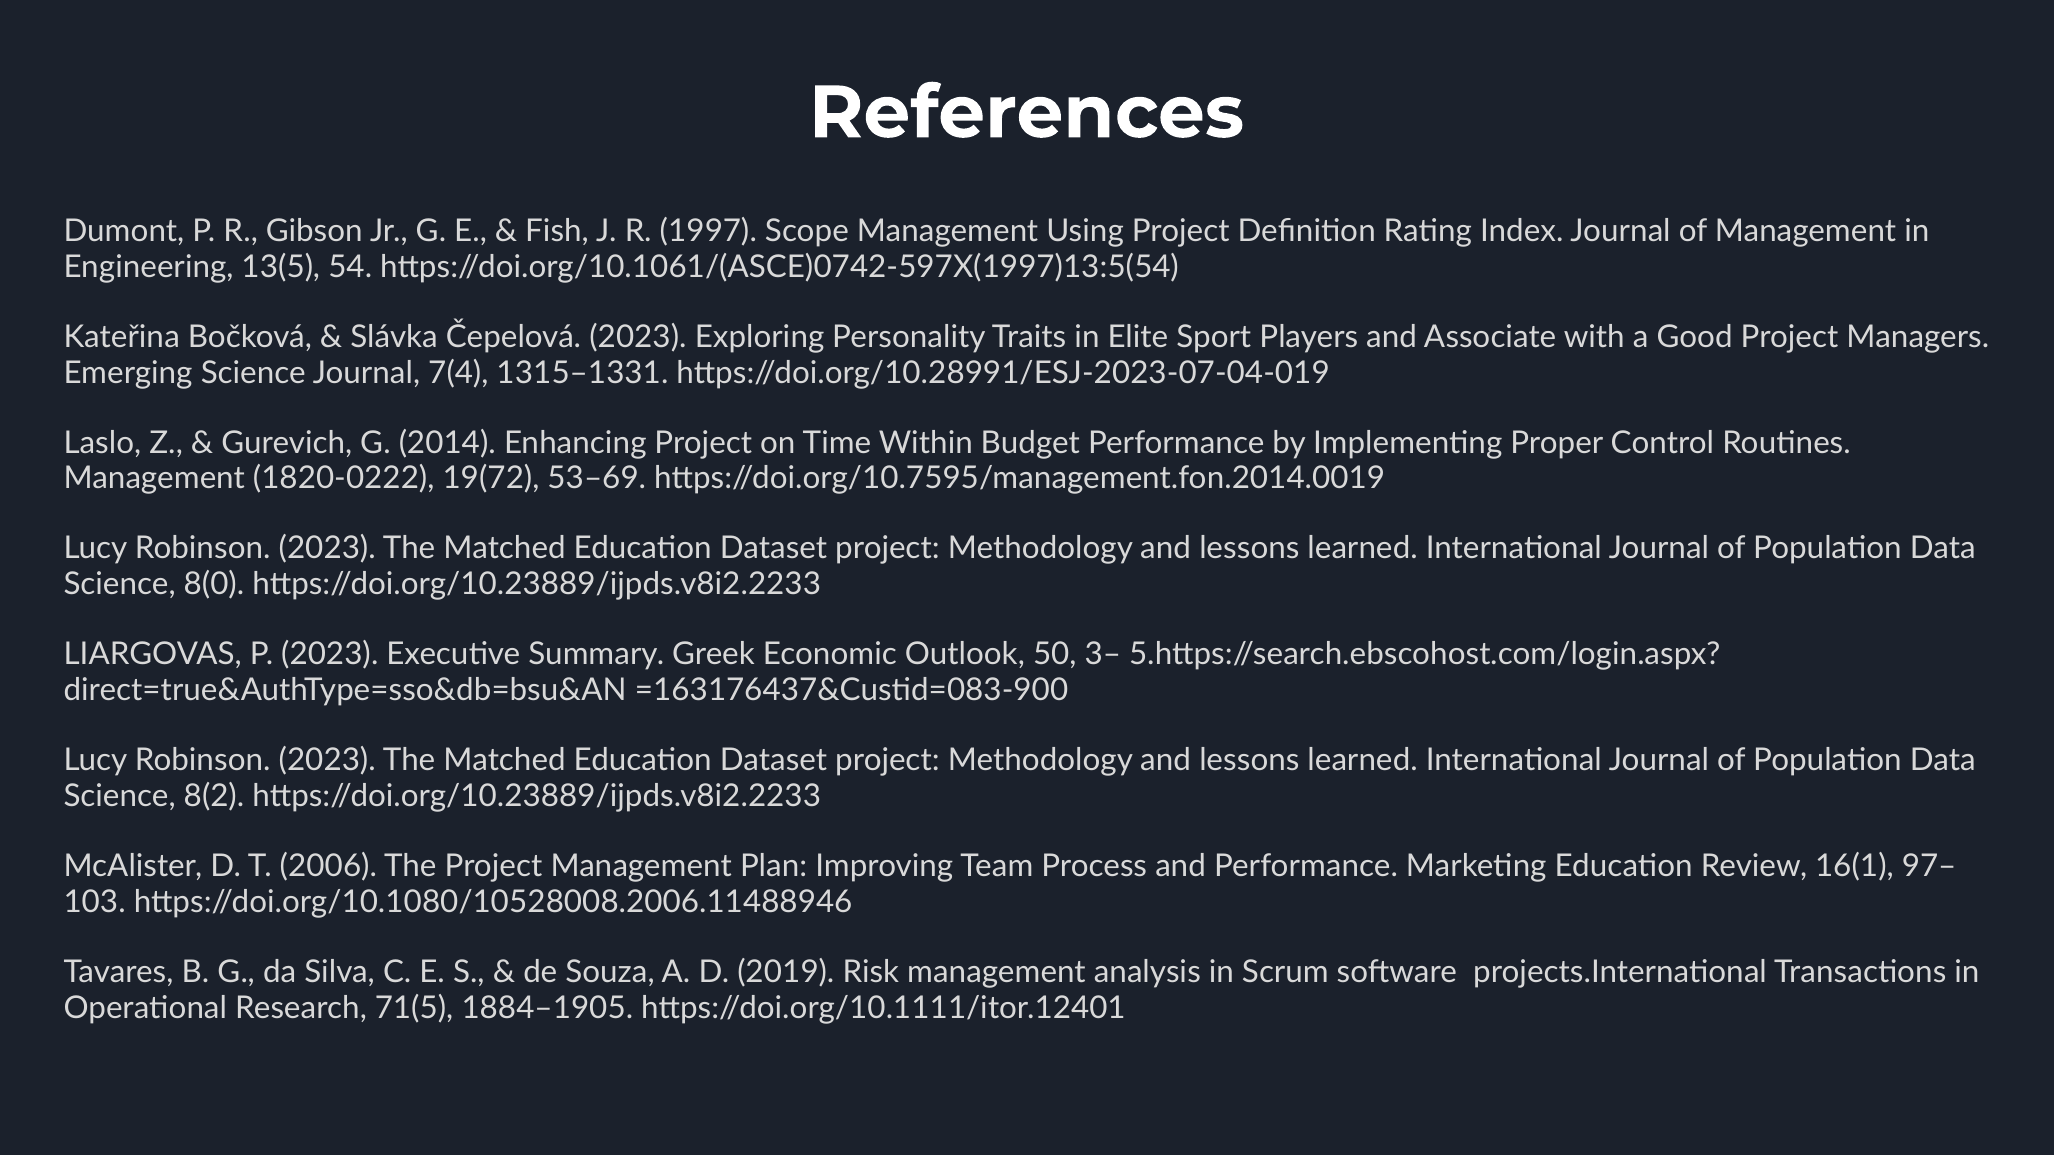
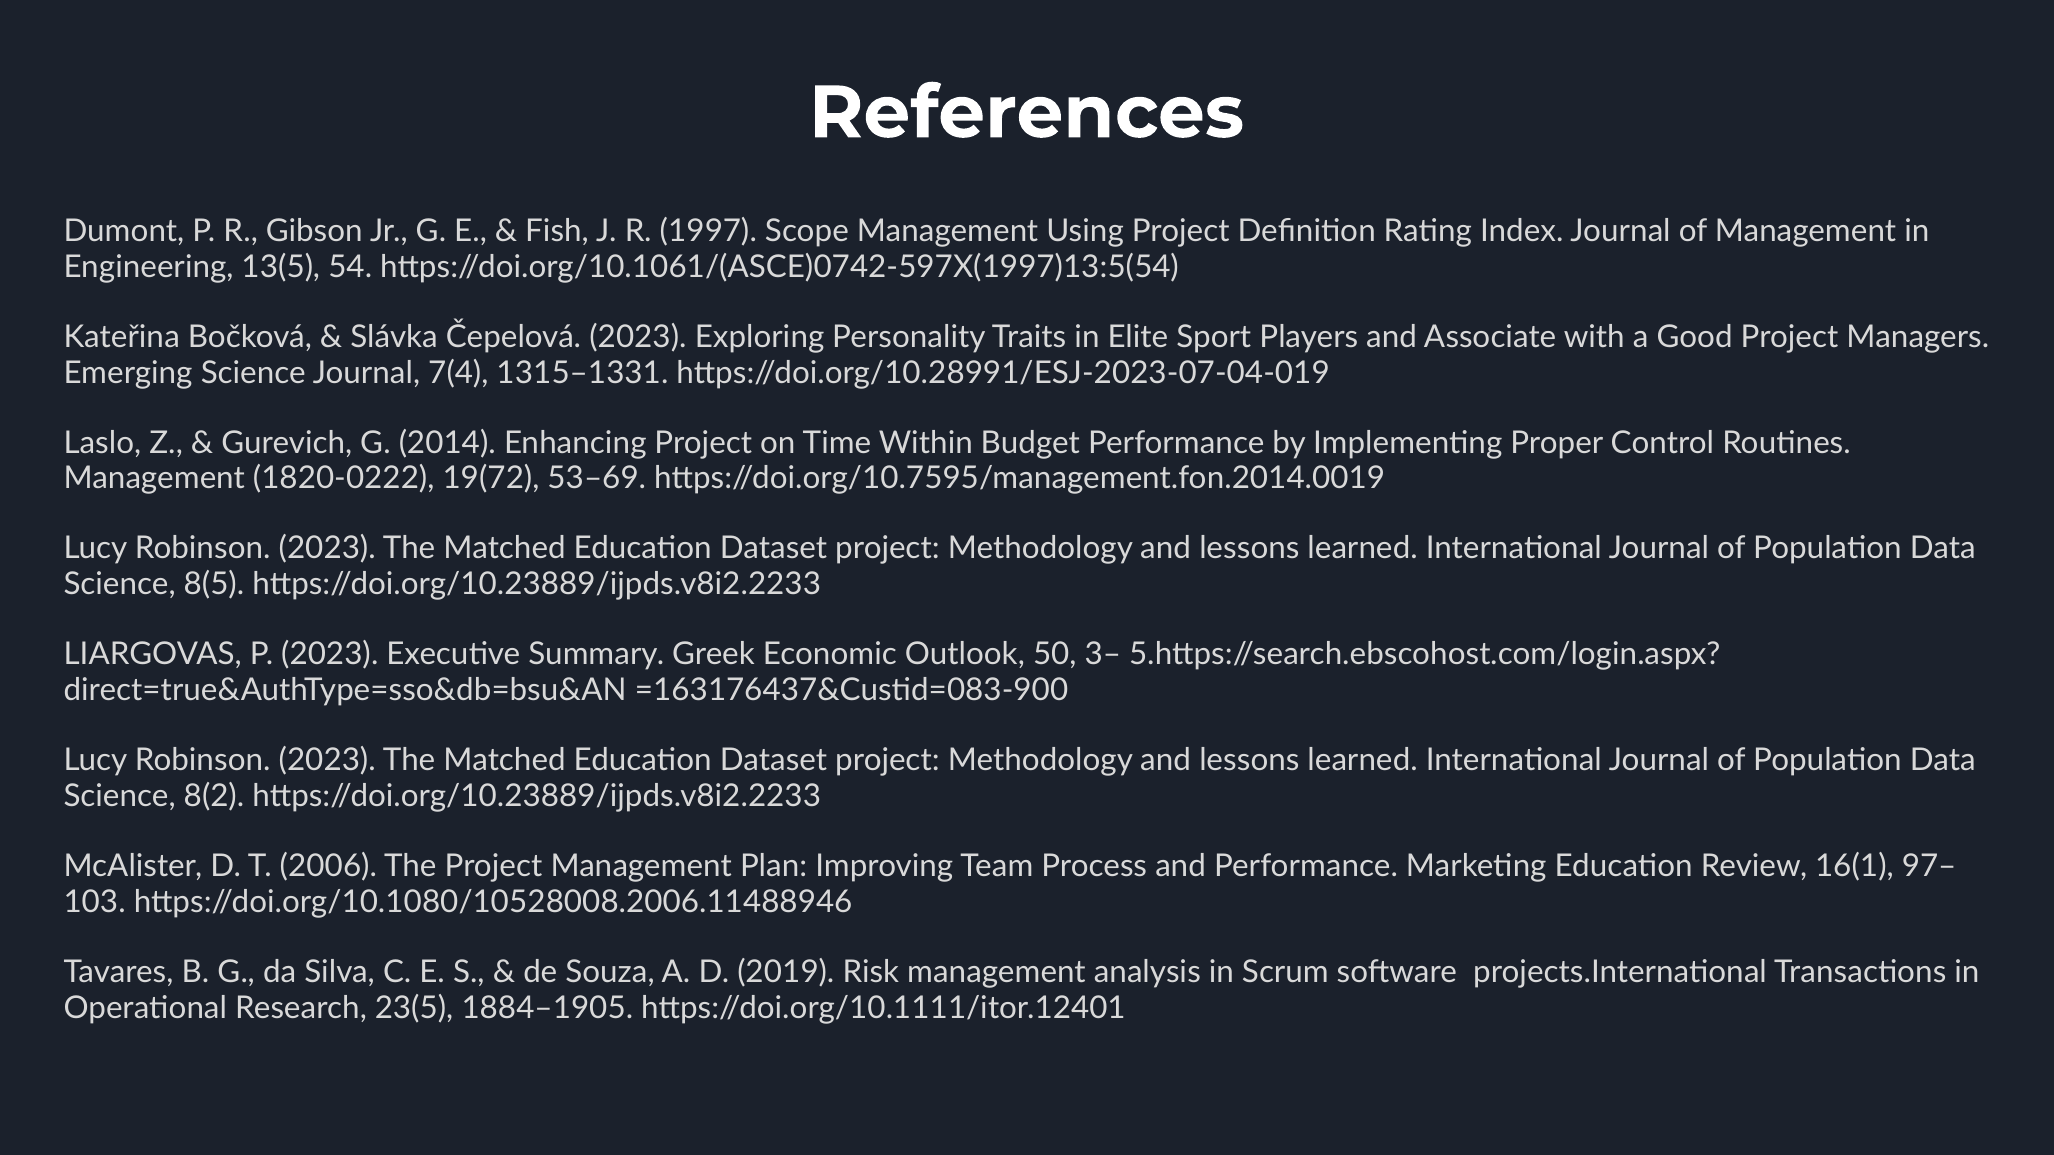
8(0: 8(0 -> 8(5 (214, 585)
71(5: 71(5 -> 23(5 (414, 1008)
